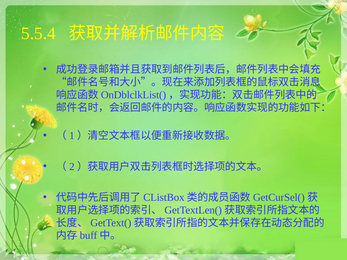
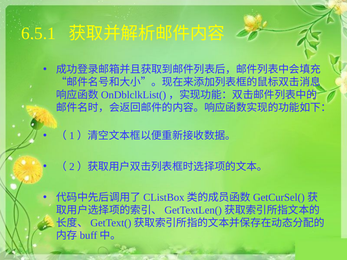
5.5.4: 5.5.4 -> 6.5.1 (38, 33)
